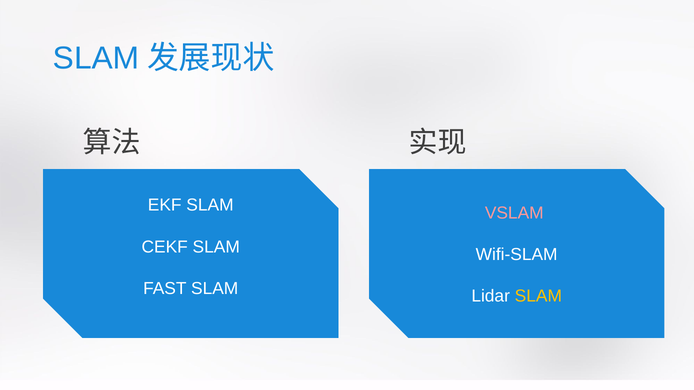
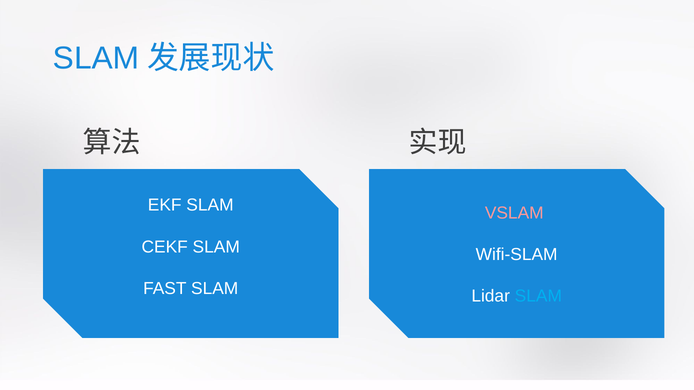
SLAM colour: yellow -> light blue (538, 297)
